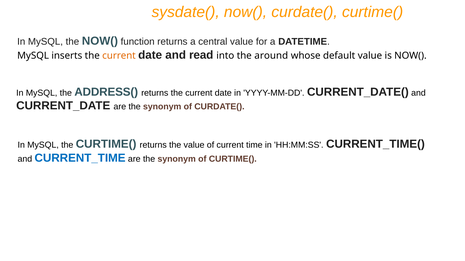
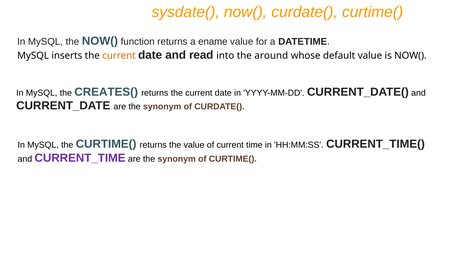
central: central -> ename (213, 42)
ADDRESS(: ADDRESS( -> CREATES( (106, 92)
CURRENT_TIME colour: blue -> purple (80, 158)
